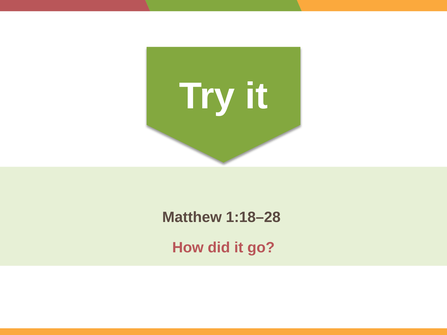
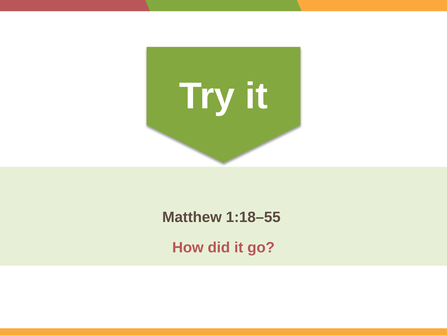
1:18–28: 1:18–28 -> 1:18–55 (253, 218)
